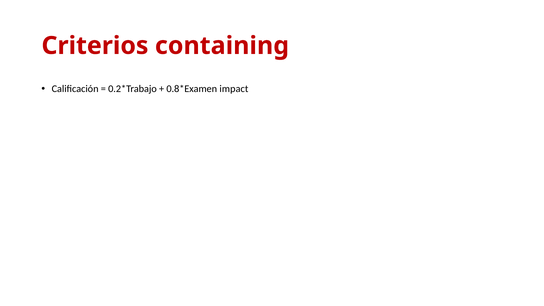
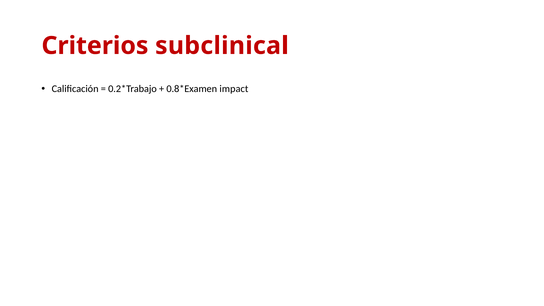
containing: containing -> subclinical (222, 46)
